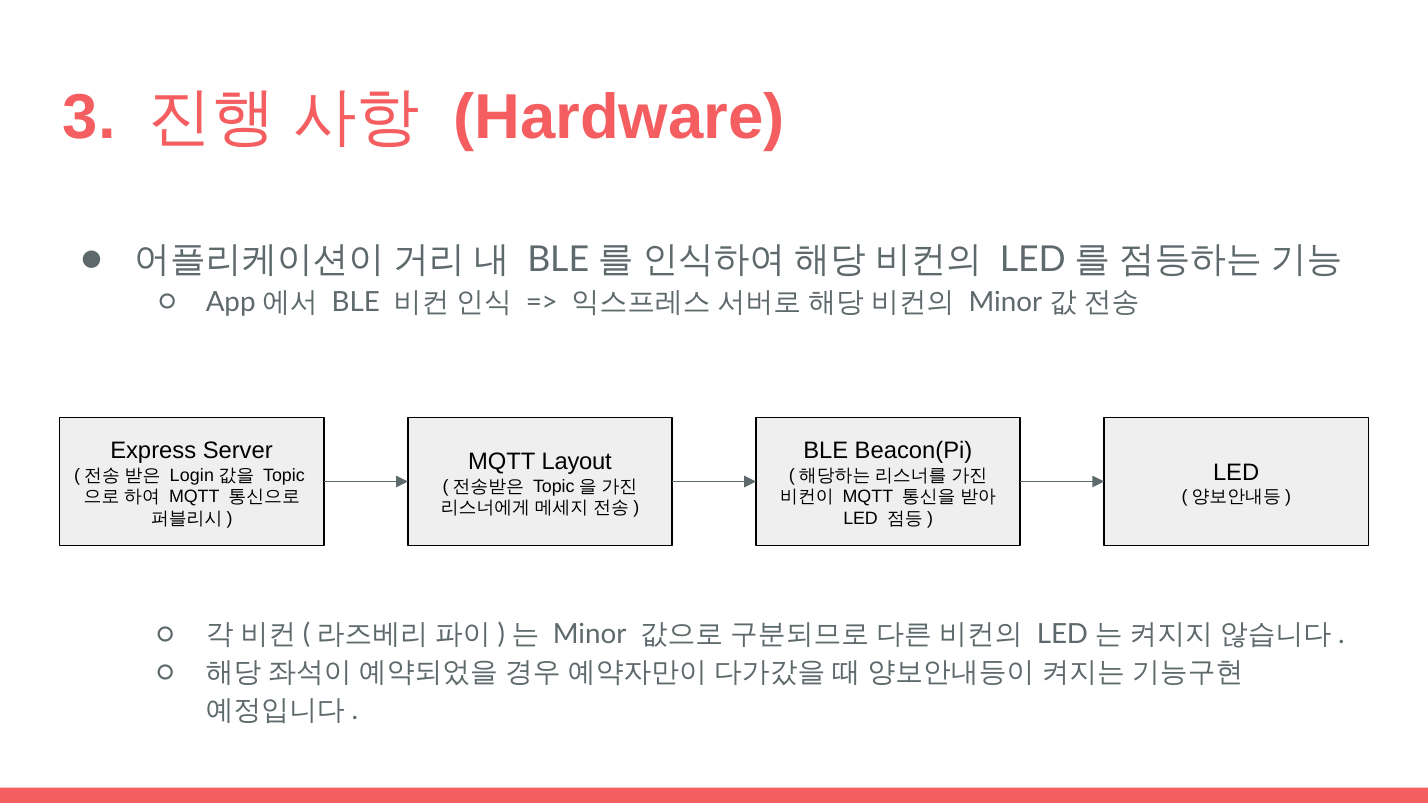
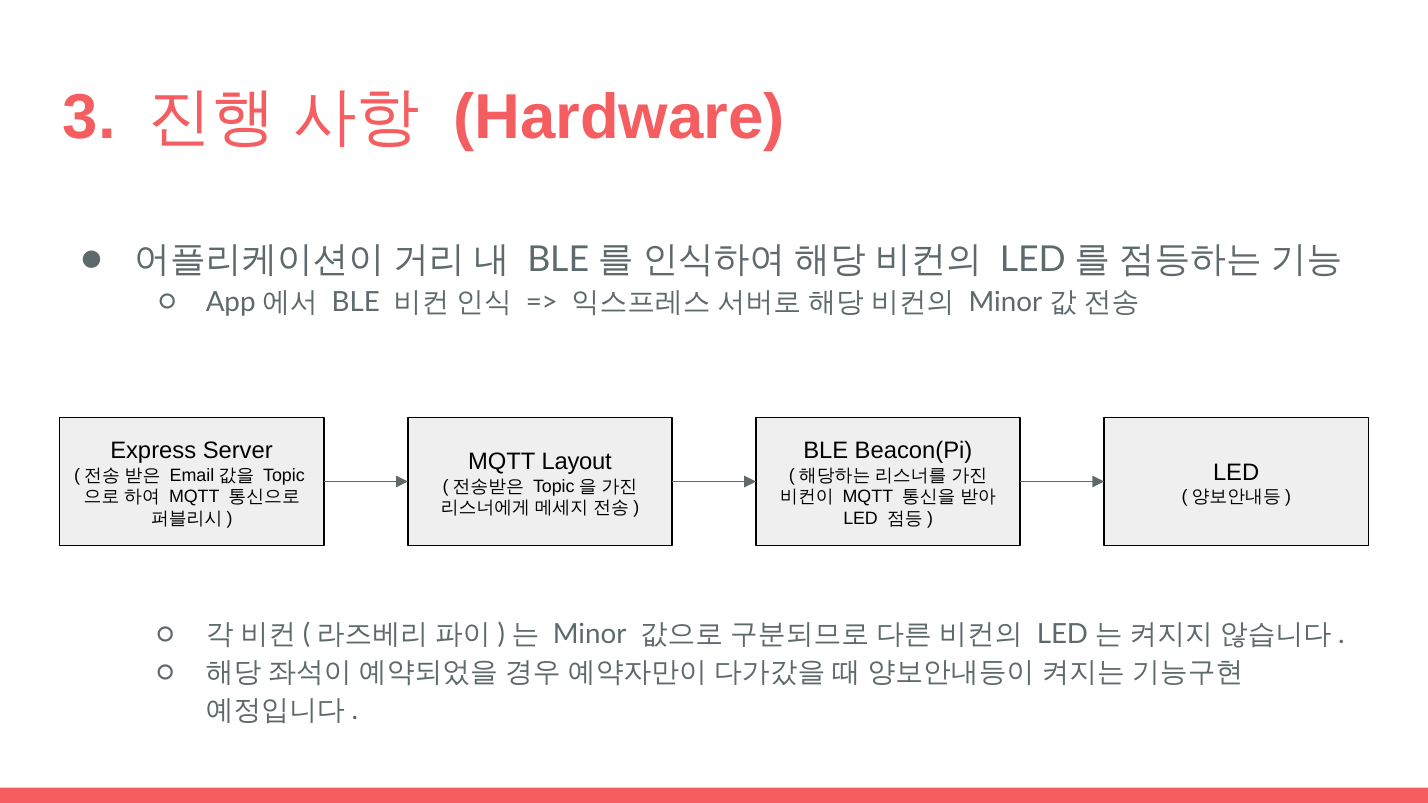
Login: Login -> Email (192, 476)
